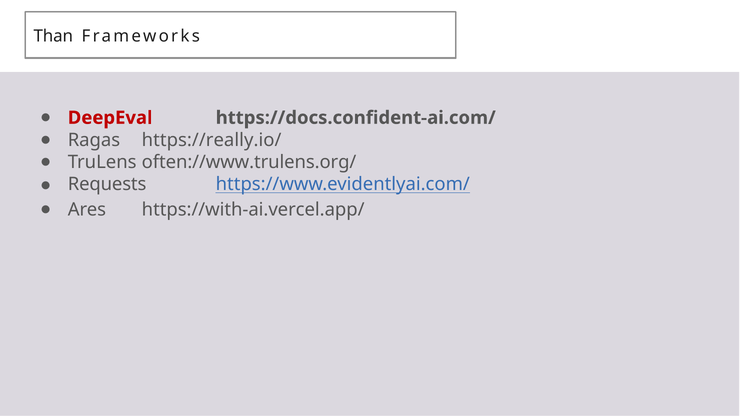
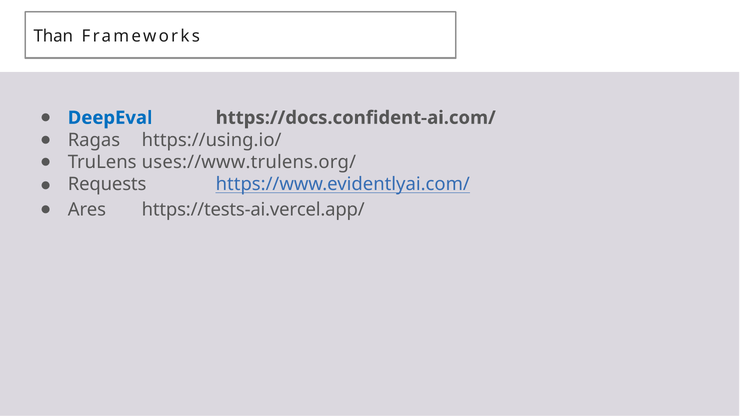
DeepEval colour: red -> blue (110, 118)
https://really.io/: https://really.io/ -> https://using.io/ (212, 140)
often://www.trulens.org/: often://www.trulens.org/ -> uses://www.trulens.org/ (249, 162)
https://with-ai.vercel.app/: https://with-ai.vercel.app/ -> https://tests-ai.vercel.app/ (253, 210)
